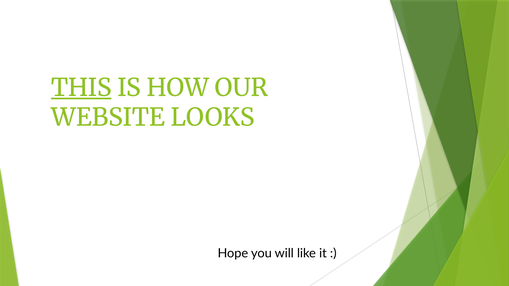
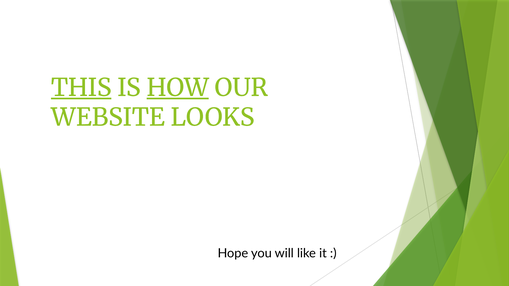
HOW underline: none -> present (178, 88)
